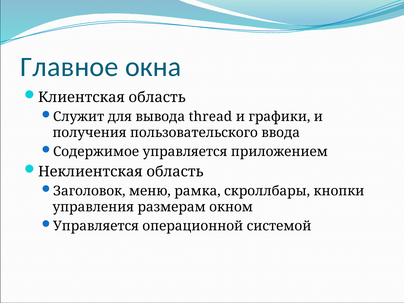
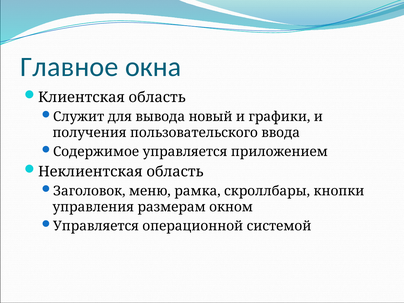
thread: thread -> новый (211, 117)
